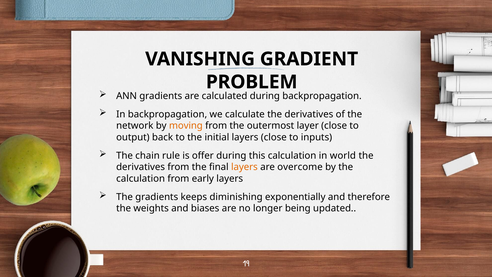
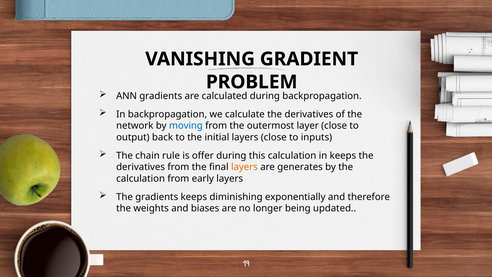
moving colour: orange -> blue (186, 126)
in world: world -> keeps (343, 155)
overcome: overcome -> generates (300, 167)
